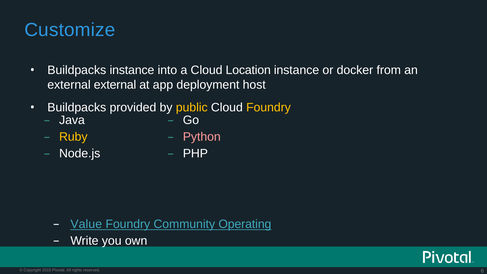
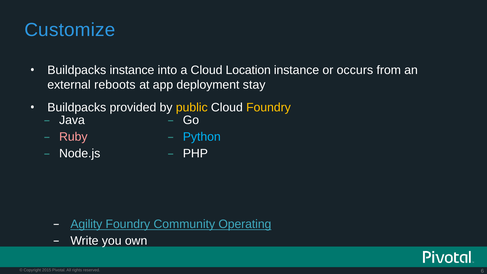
docker: docker -> occurs (355, 70)
external external: external -> reboots (115, 85)
host: host -> stay (254, 85)
Ruby colour: yellow -> pink (73, 137)
Python colour: pink -> light blue (202, 137)
Value: Value -> Agility (86, 224)
